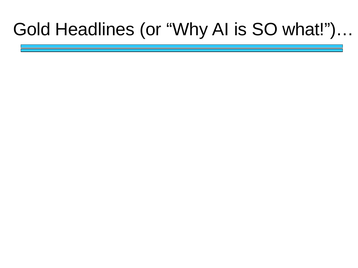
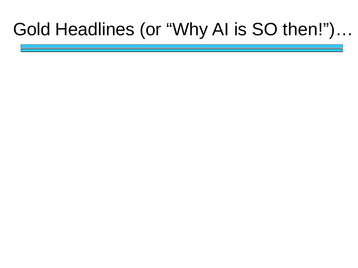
what!”)…: what!”)… -> then!”)… (318, 30)
